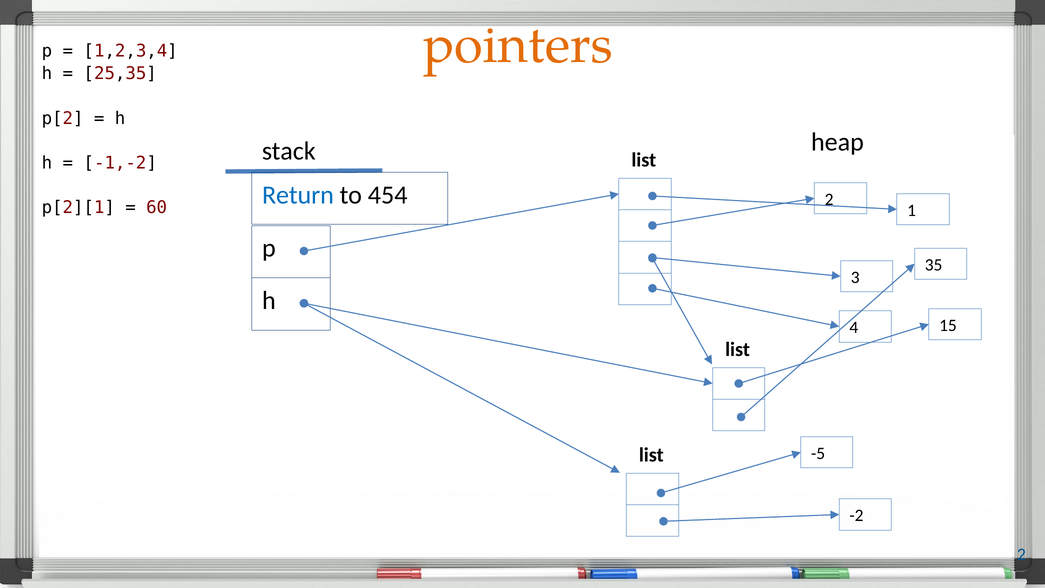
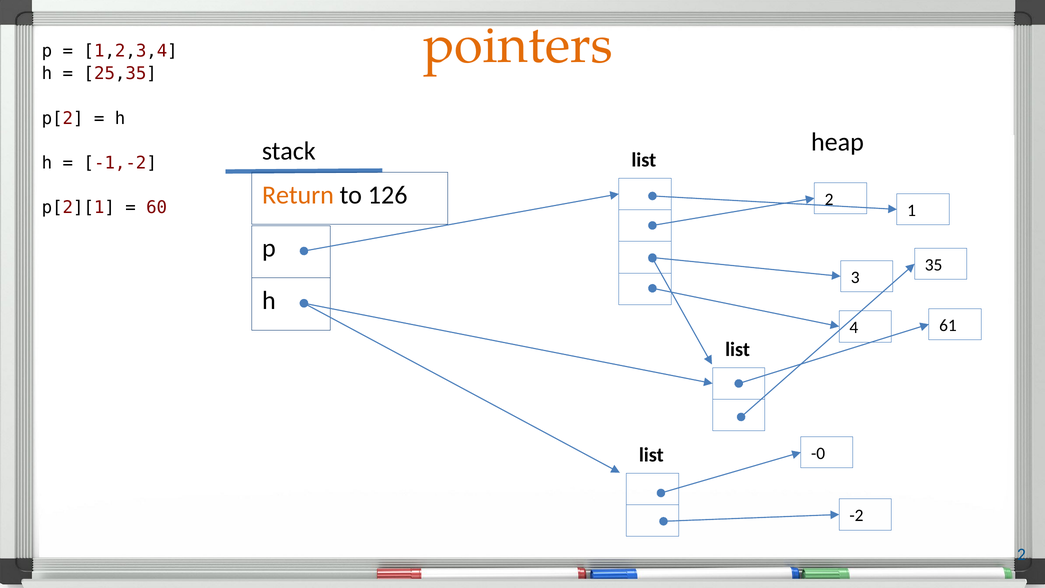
Return colour: blue -> orange (298, 195)
454: 454 -> 126 (388, 195)
15: 15 -> 61 (948, 325)
-5: -5 -> -0 (818, 453)
